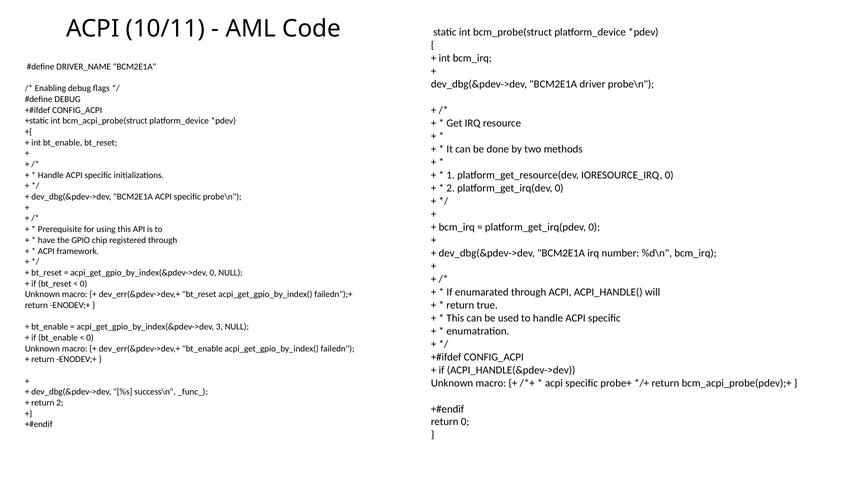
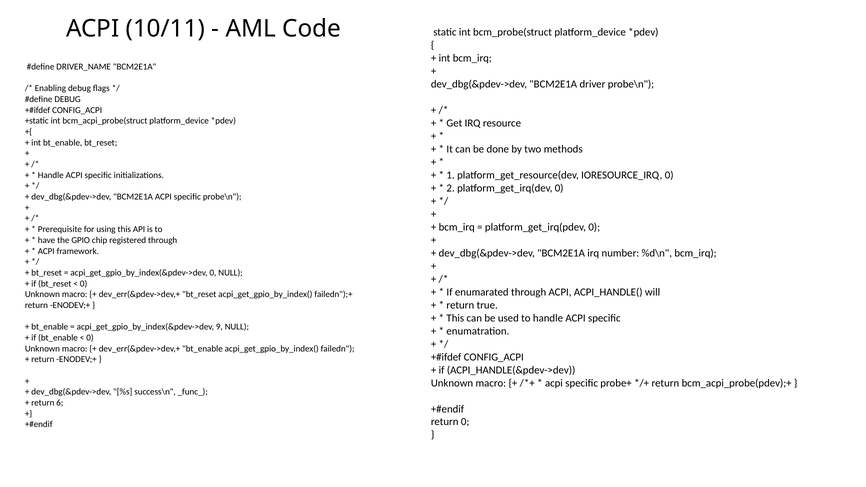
3: 3 -> 9 (219, 327)
return 2: 2 -> 6 (60, 403)
